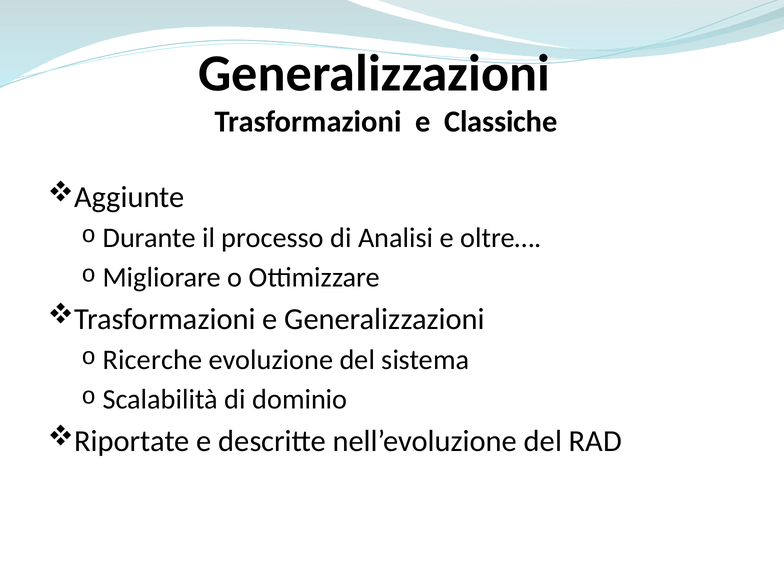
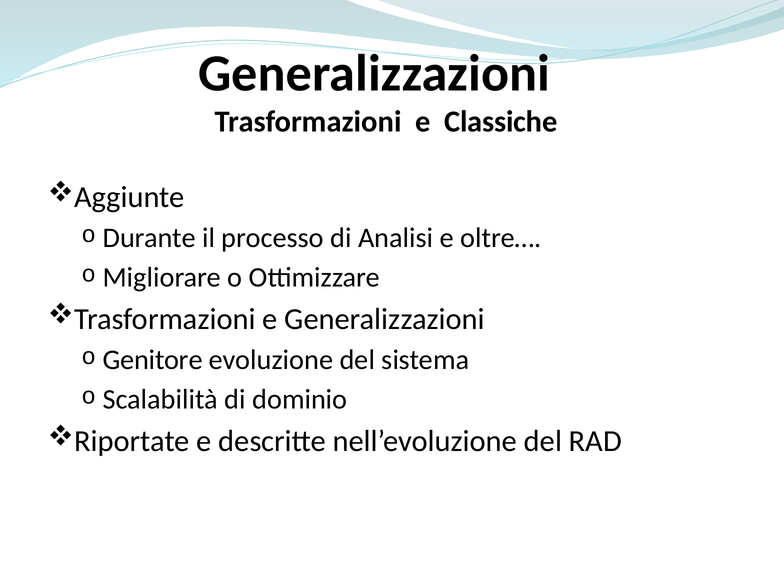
Ricerche: Ricerche -> Genitore (153, 360)
